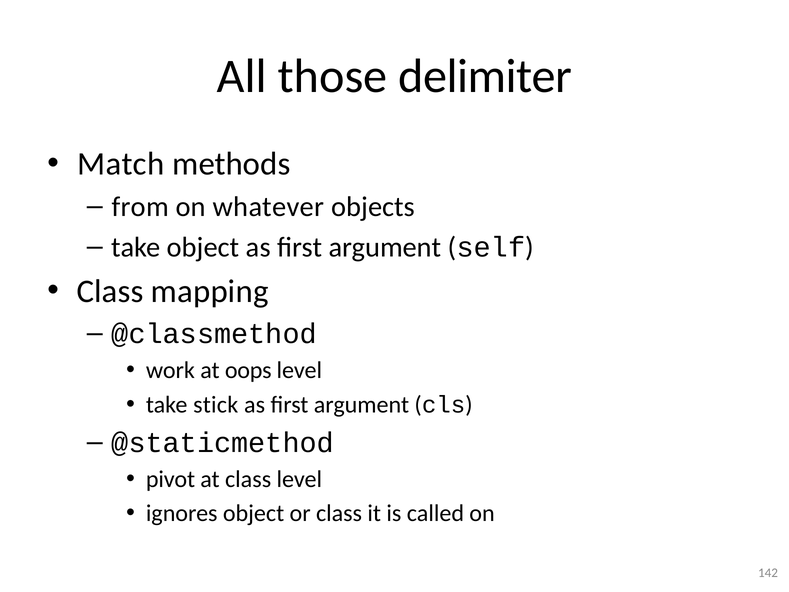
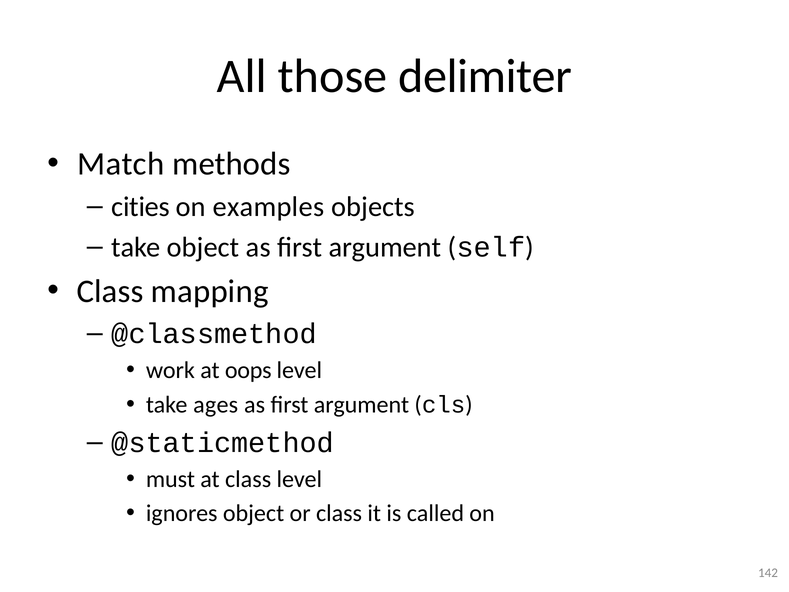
from: from -> cities (141, 207)
whatever: whatever -> examples (268, 207)
stick: stick -> ages (216, 404)
pivot: pivot -> must (170, 479)
